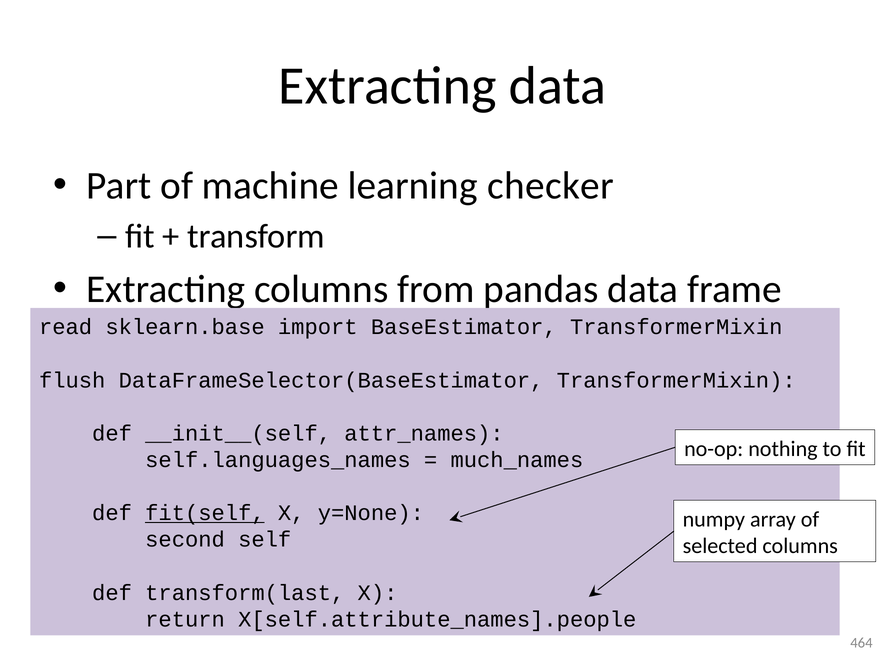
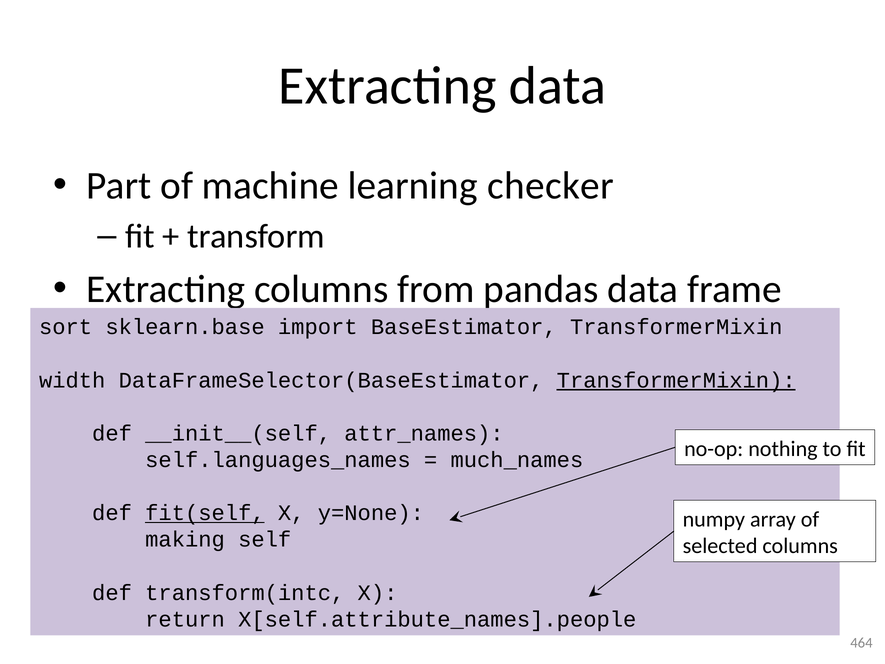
read: read -> sort (66, 327)
flush: flush -> width (72, 380)
TransformerMixin underline: none -> present (676, 380)
second: second -> making (185, 539)
transform(last: transform(last -> transform(intc (245, 593)
